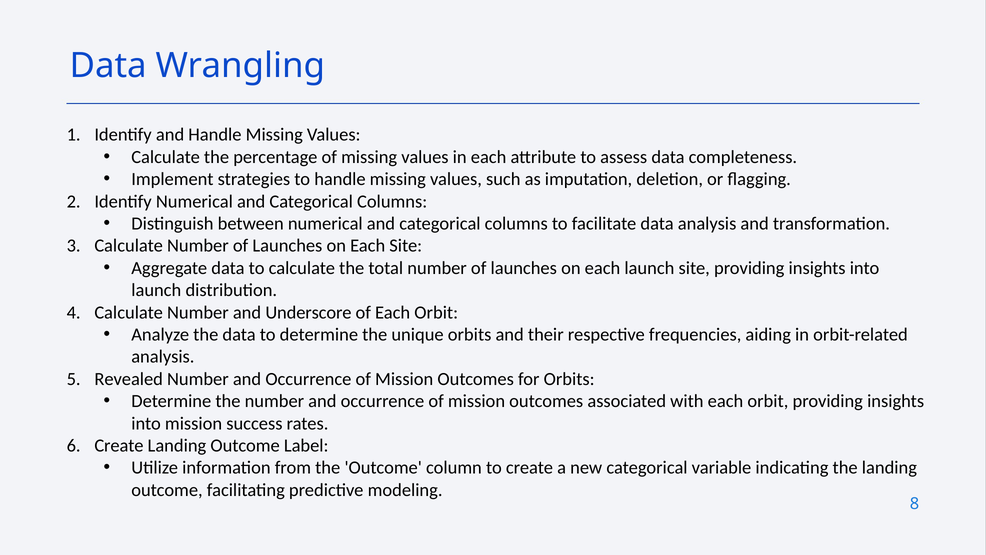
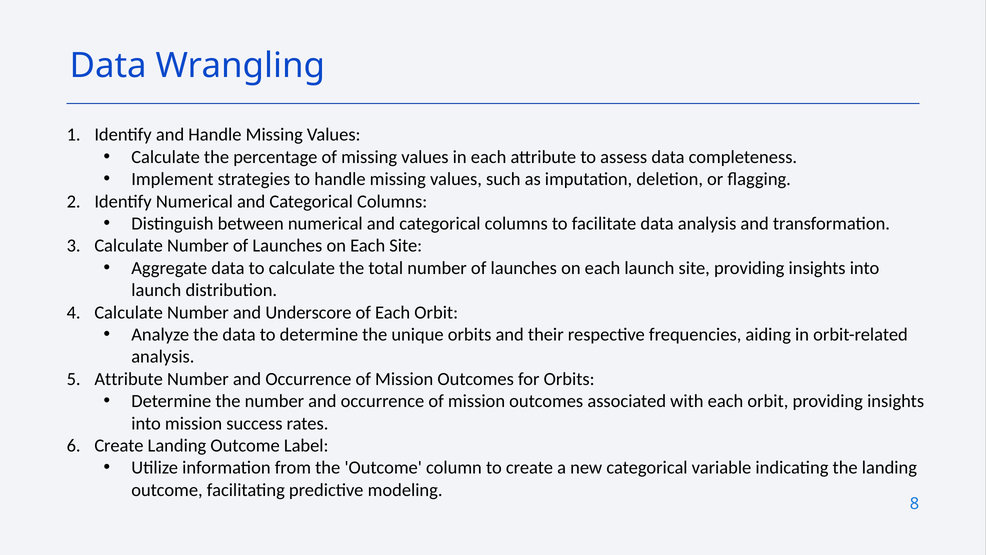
Revealed: Revealed -> Attribute (129, 379)
